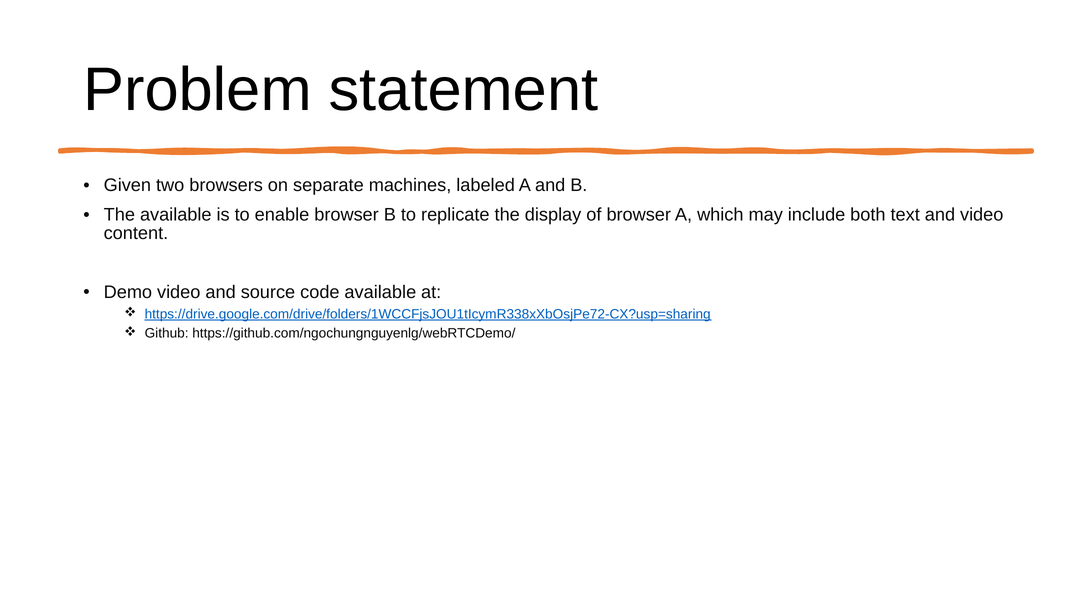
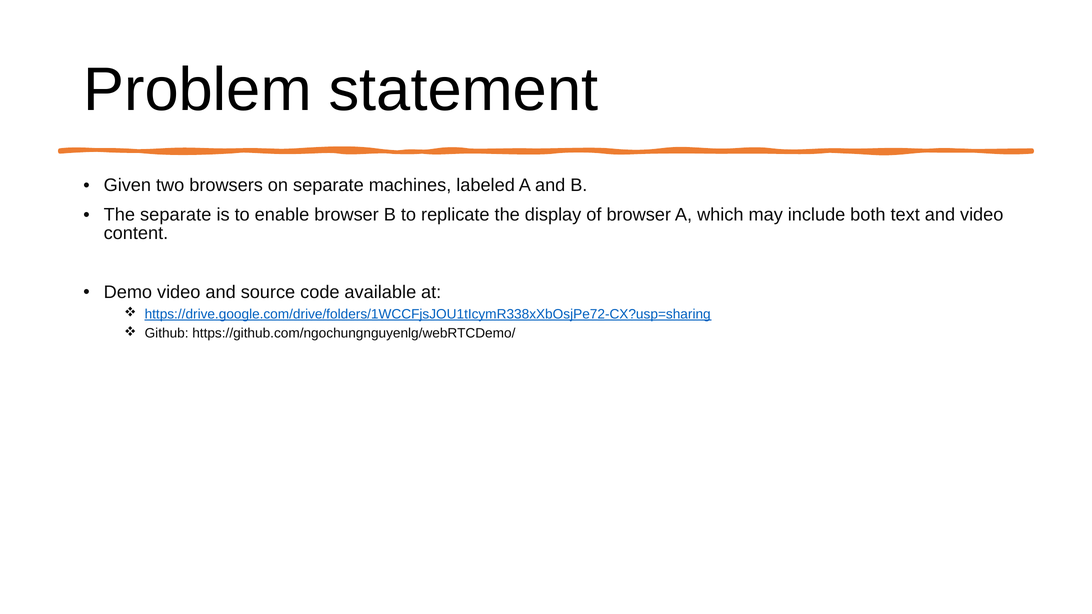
The available: available -> separate (176, 215)
